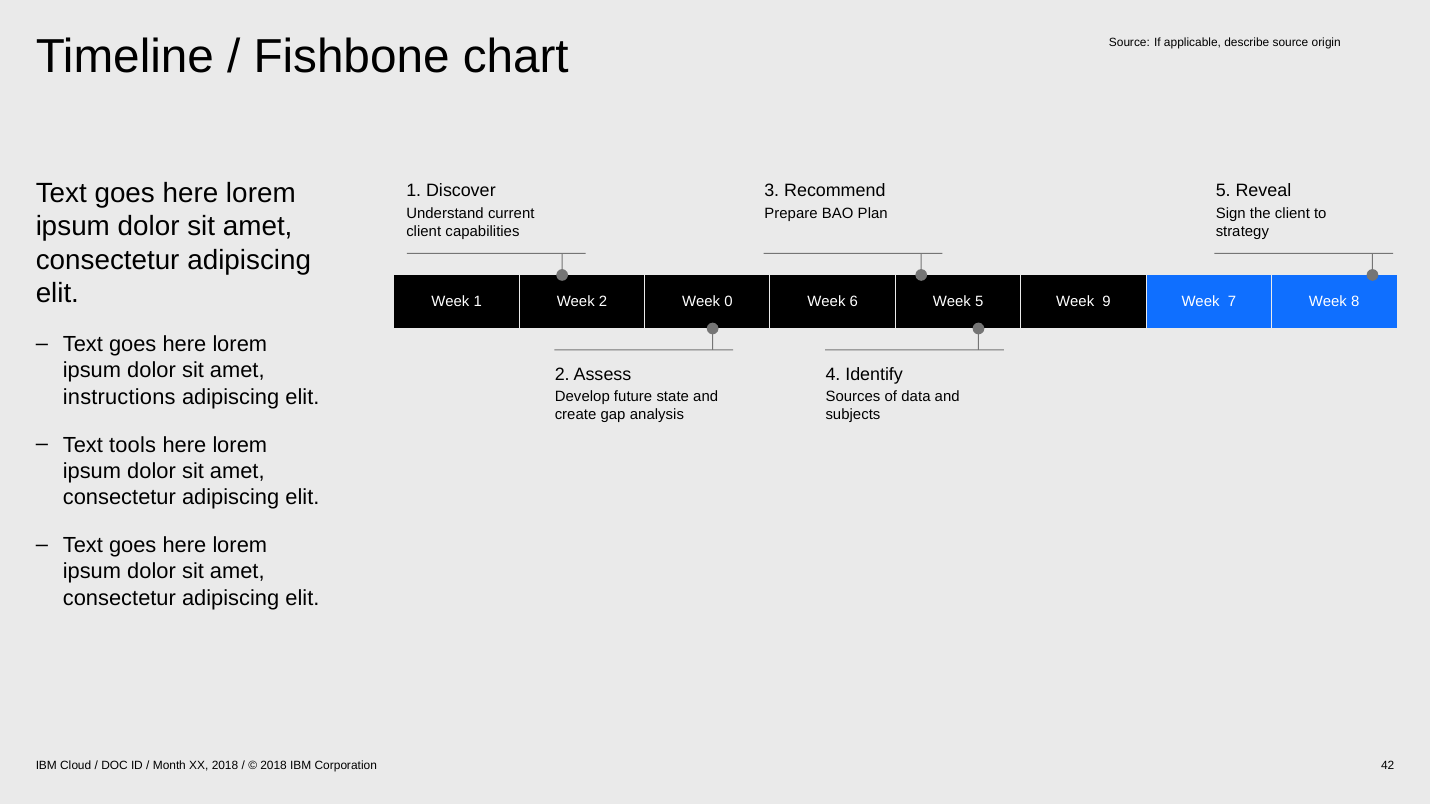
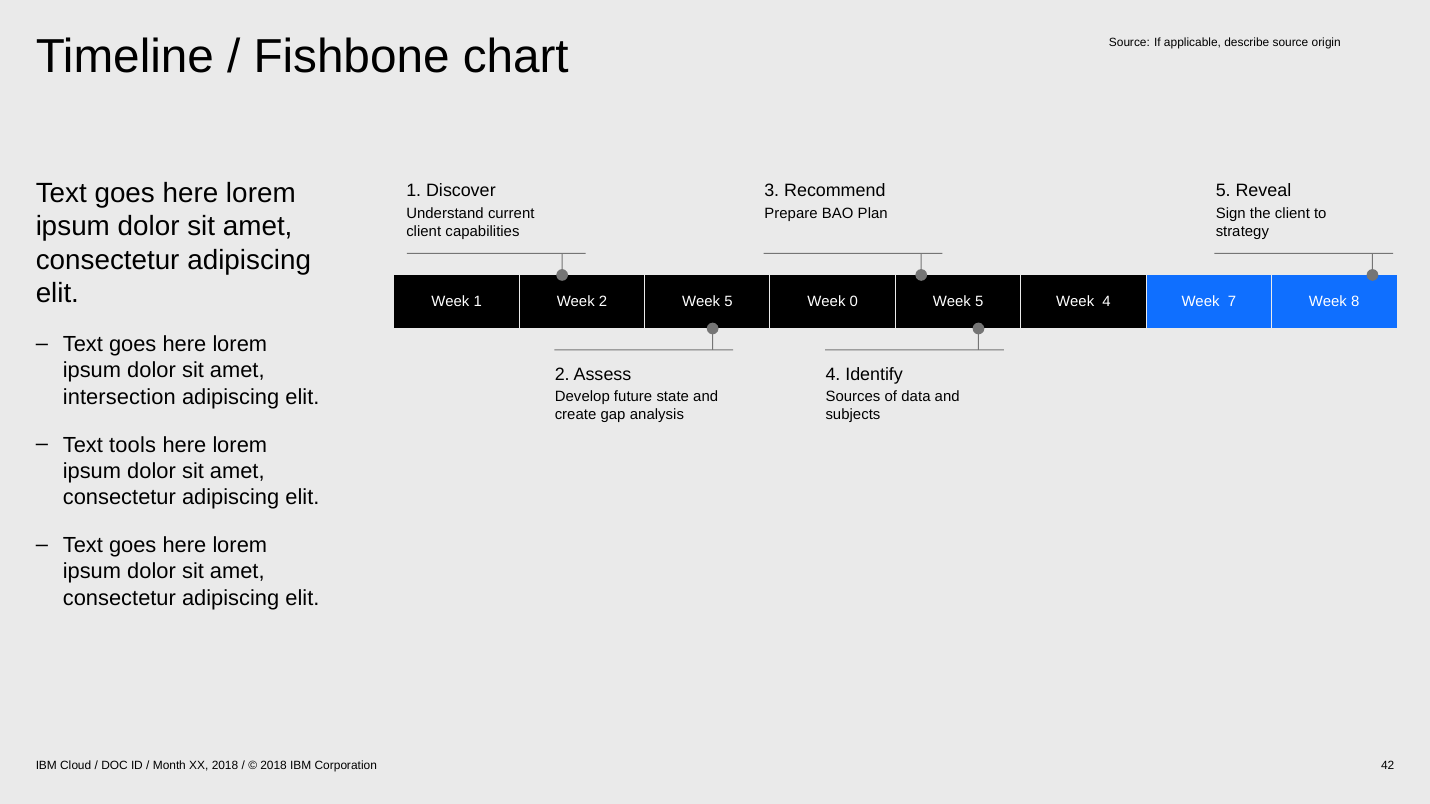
2 Week 0: 0 -> 5 (729, 302)
6: 6 -> 0 (854, 302)
Week 9: 9 -> 4 (1107, 302)
instructions: instructions -> intersection (119, 397)
